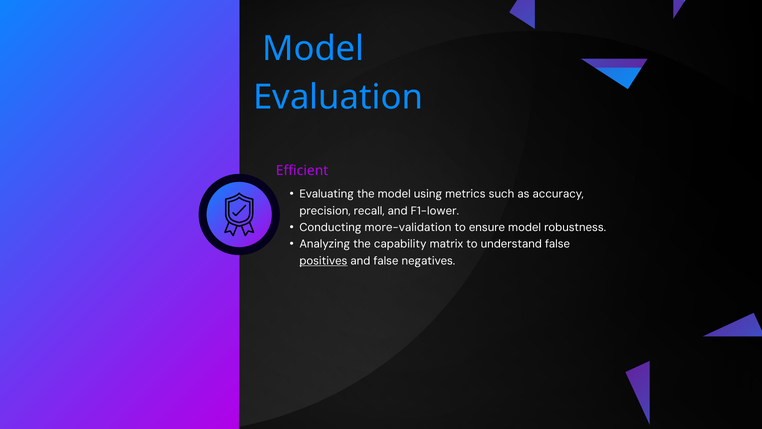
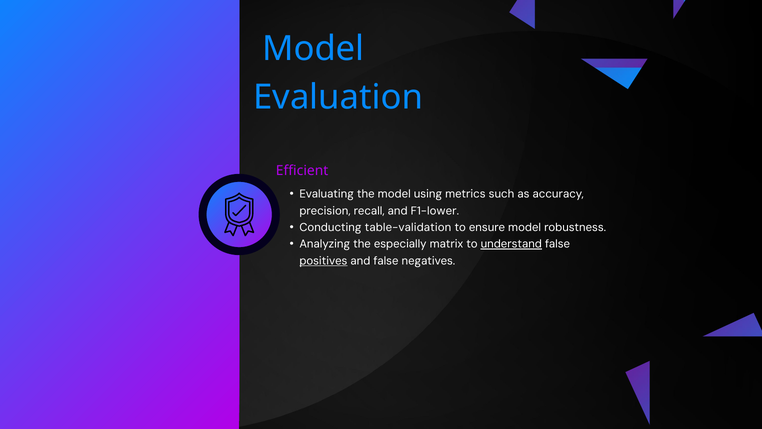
more-validation: more-validation -> table-validation (408, 227)
capability: capability -> especially (400, 244)
understand underline: none -> present (511, 244)
